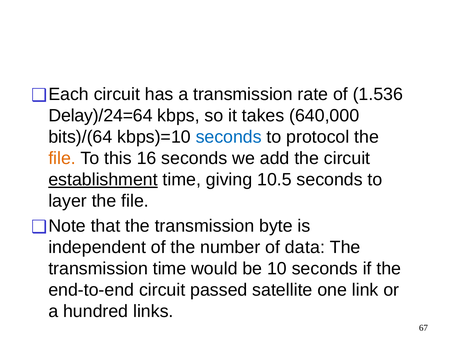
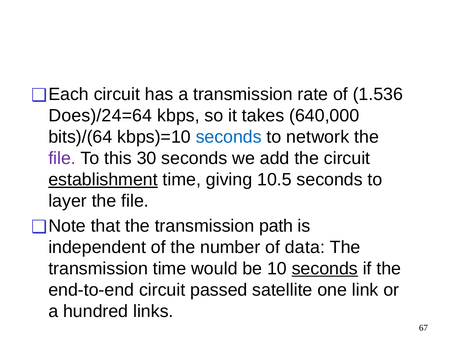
Delay)/24=64: Delay)/24=64 -> Does)/24=64 (100, 116)
protocol: protocol -> network (318, 137)
file colour: orange -> purple (62, 158)
16: 16 -> 30 (147, 158)
byte: byte -> path (276, 226)
seconds underline: none -> present (325, 268)
